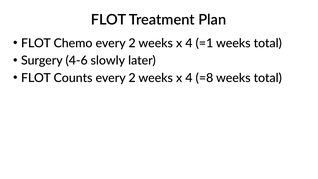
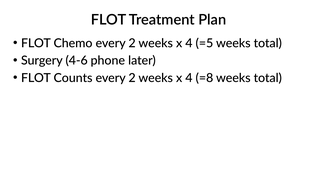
=1: =1 -> =5 (204, 43)
slowly: slowly -> phone (108, 61)
